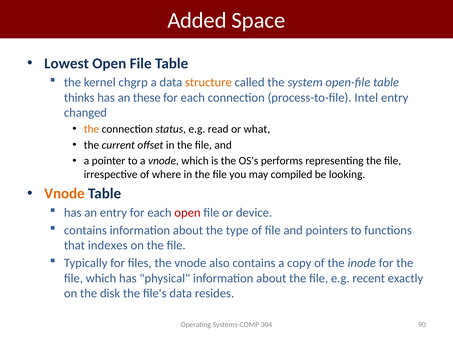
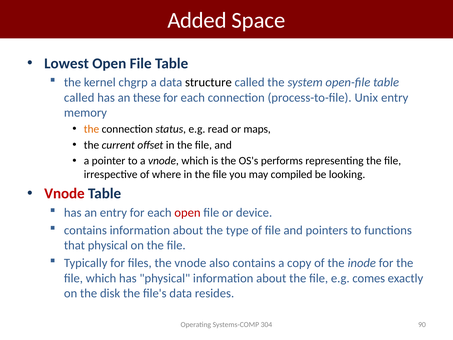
structure colour: orange -> black (208, 82)
thinks: thinks -> called (79, 97)
Intel: Intel -> Unix (366, 97)
changed: changed -> memory (85, 113)
what: what -> maps (257, 129)
Vnode colour: orange -> red (64, 194)
that indexes: indexes -> physical (108, 245)
recent: recent -> comes (369, 278)
